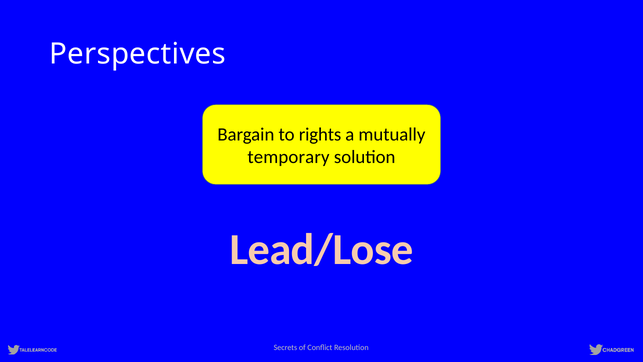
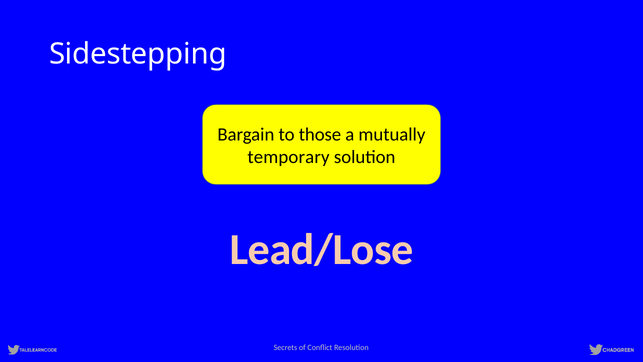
Perspectives: Perspectives -> Sidestepping (138, 54)
rights: rights -> those (320, 134)
